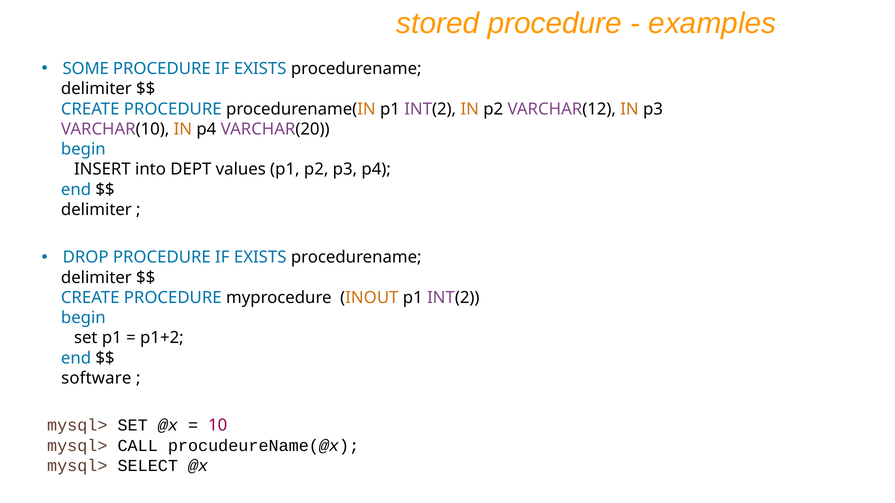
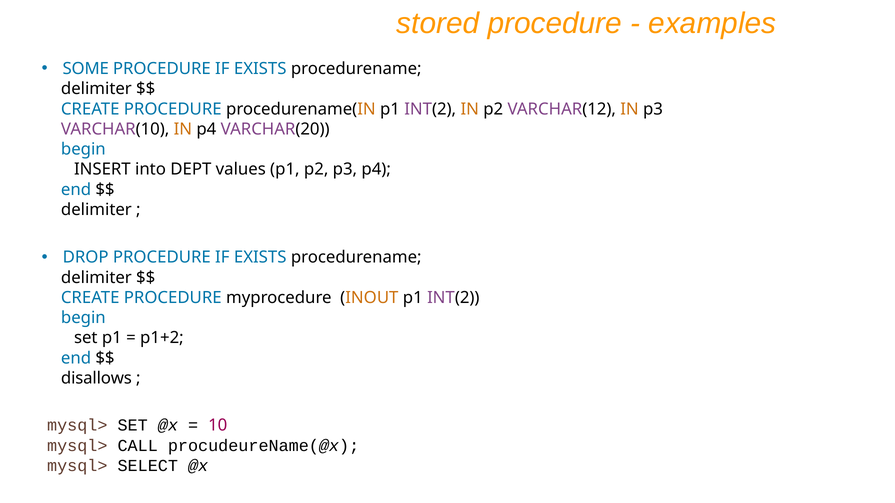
software: software -> disallows (96, 378)
